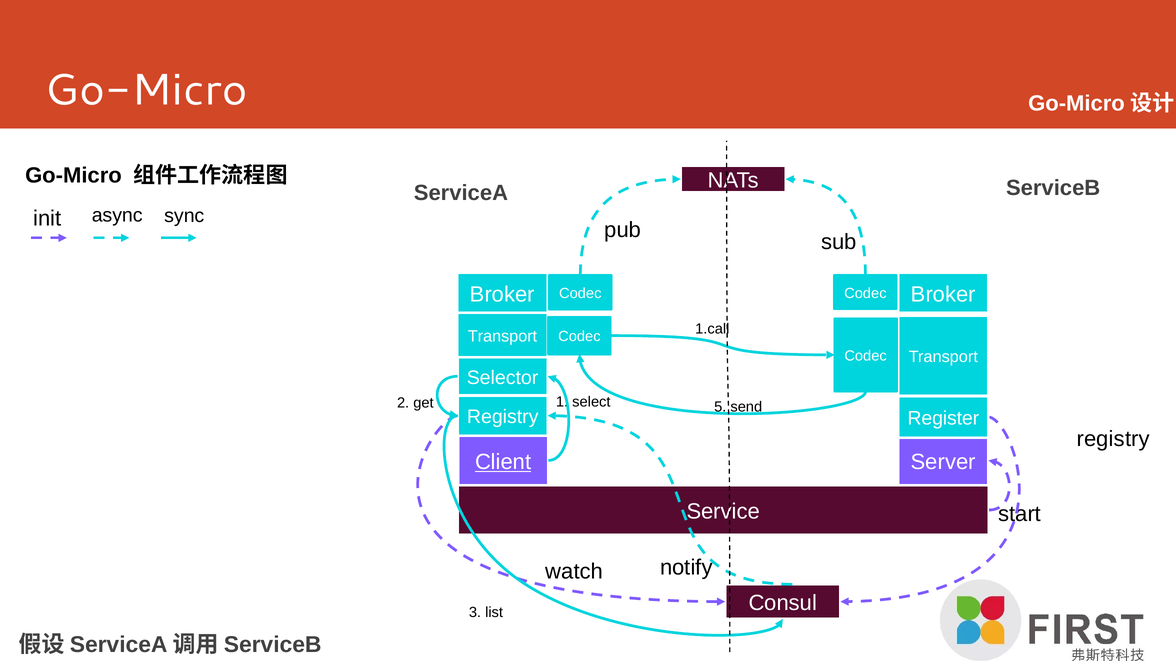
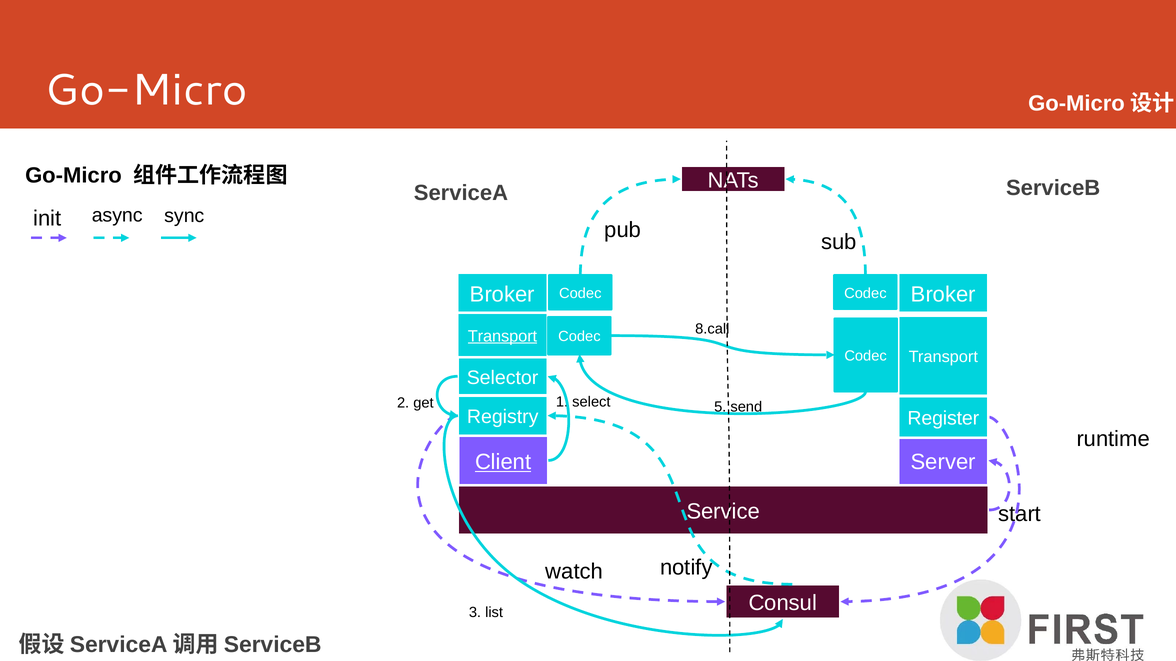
1.call: 1.call -> 8.call (712, 329)
Transport underline: none -> present (502, 336)
registry: registry -> runtime (1113, 439)
